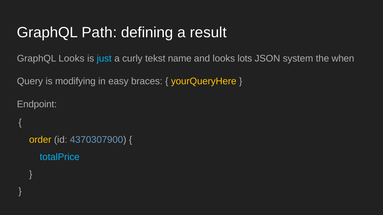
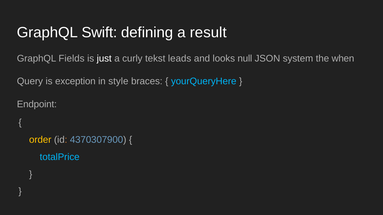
Path: Path -> Swift (99, 32)
GraphQL Looks: Looks -> Fields (72, 59)
just colour: light blue -> white (104, 59)
name: name -> leads (180, 59)
lots: lots -> null (245, 59)
modifying: modifying -> exception (75, 81)
easy: easy -> style (118, 81)
yourQueryHere colour: yellow -> light blue (204, 81)
